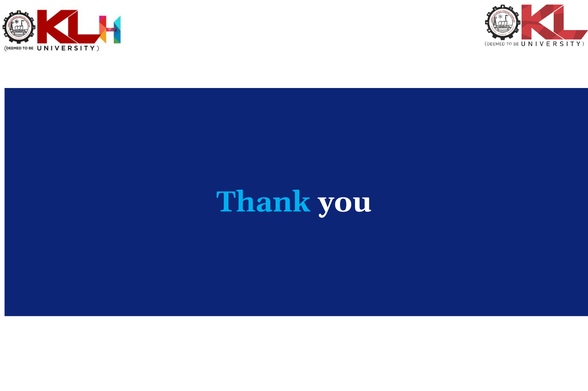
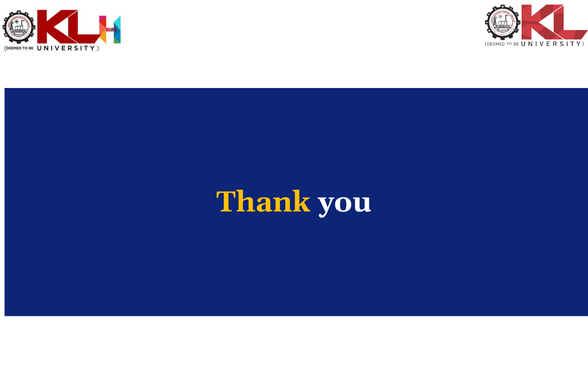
Thank colour: light blue -> yellow (263, 202)
